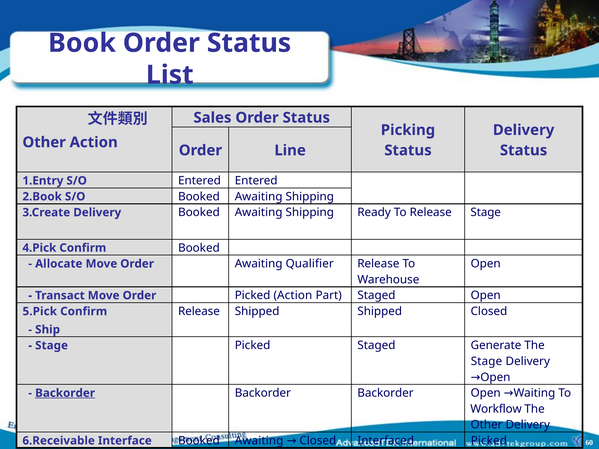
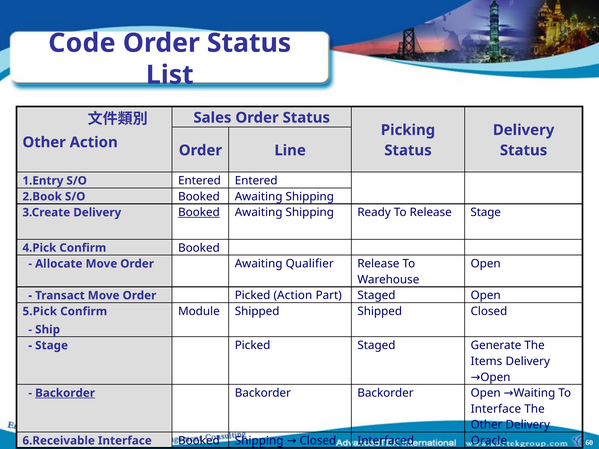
Book: Book -> Code (82, 43)
Booked underline: none -> present (199, 213)
Release: Release -> Module (199, 312)
Stage: Stage -> Items (486, 361)
Workflow: Workflow -> Interface (496, 409)
Interfaced Picked: Picked -> Oracle (489, 441)
Awaiting: Awaiting -> Shipping (259, 441)
